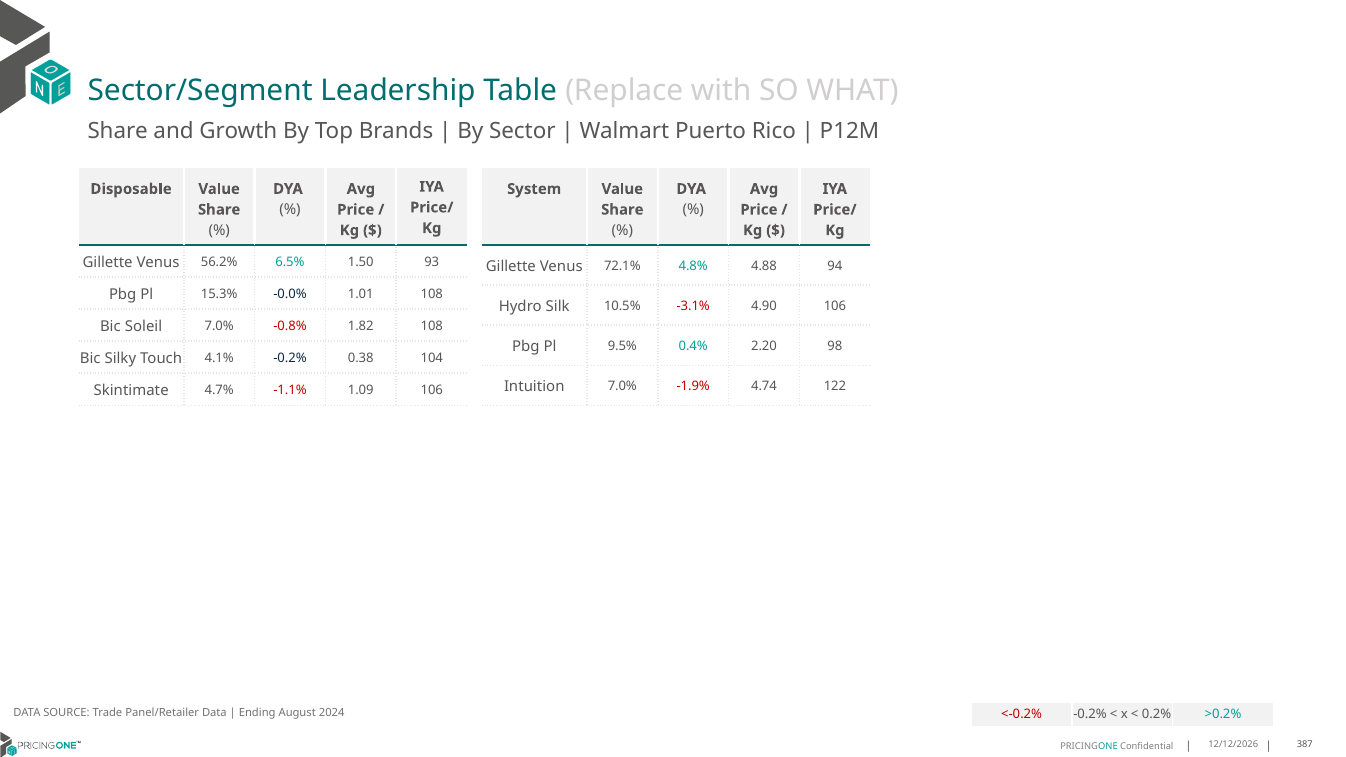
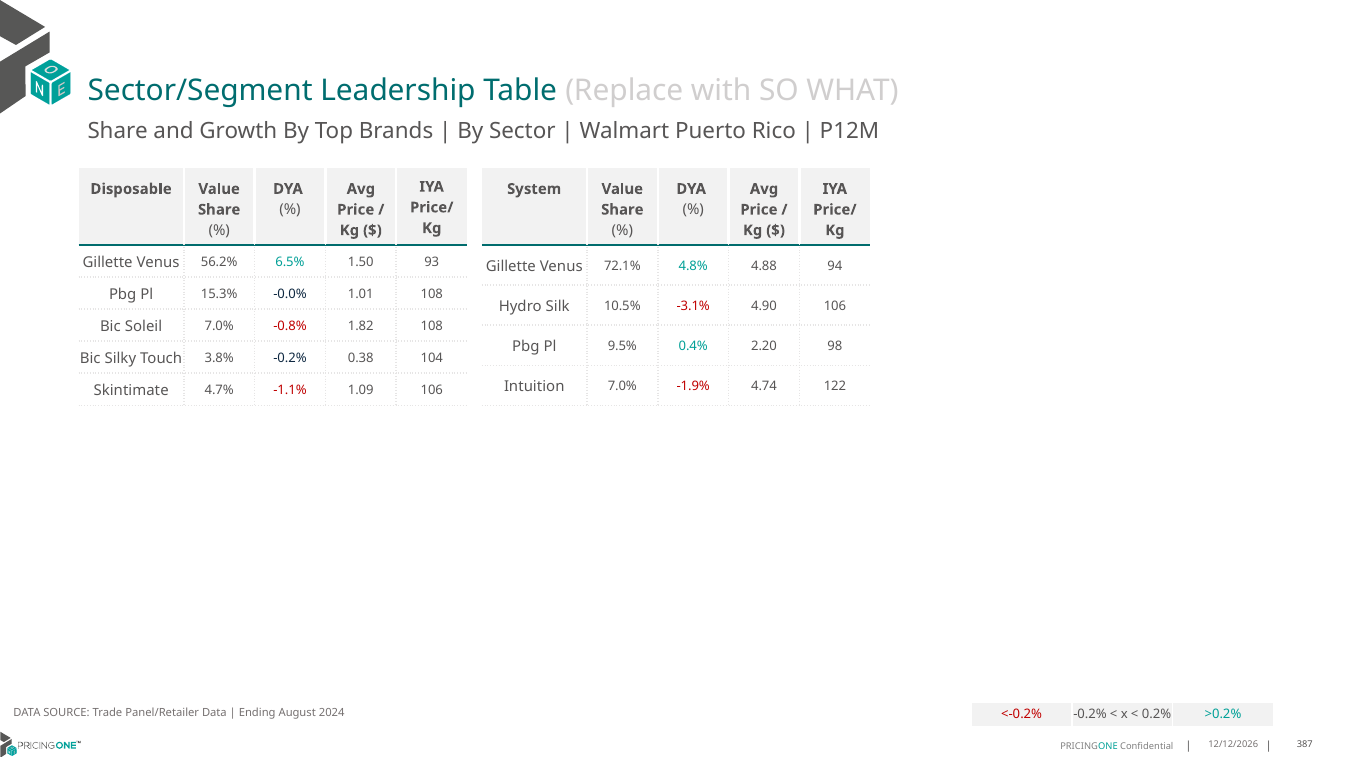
4.1%: 4.1% -> 3.8% (219, 358)
